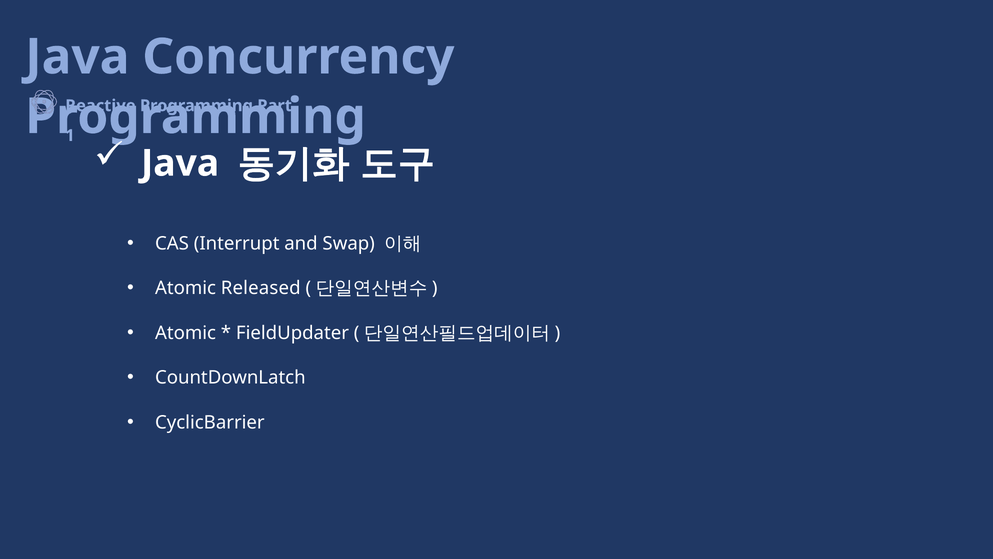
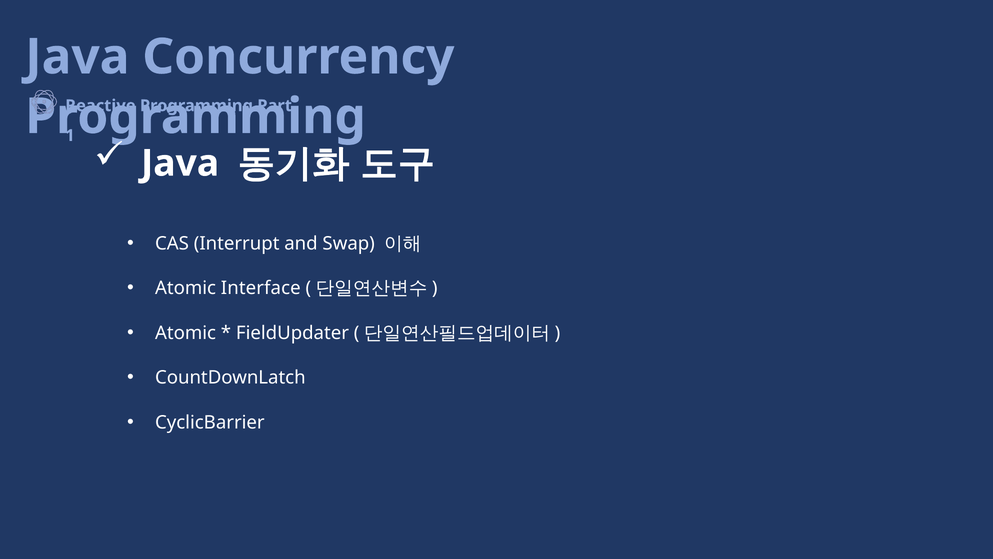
Released: Released -> Interface (261, 288)
